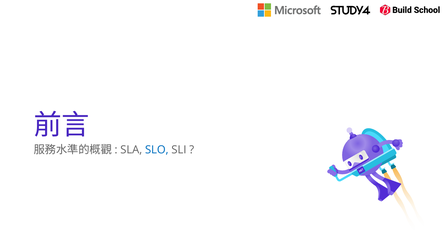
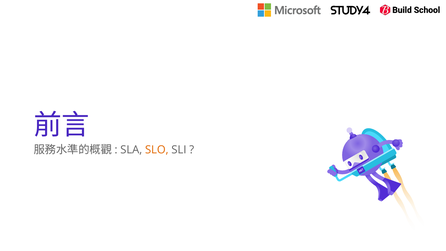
SLO colour: blue -> orange (157, 150)
